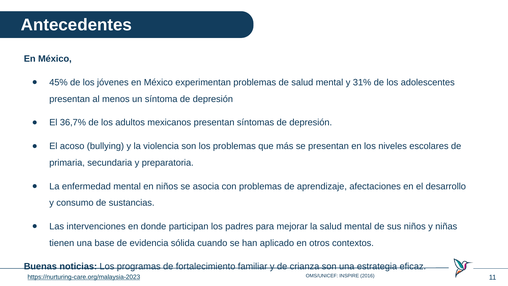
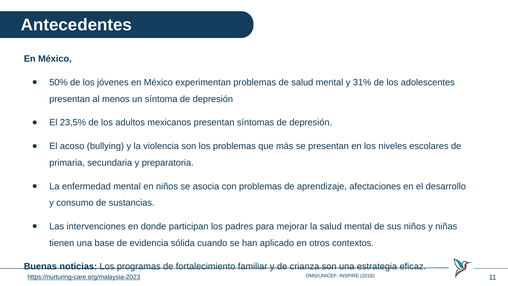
45%: 45% -> 50% (58, 82)
36,7%: 36,7% -> 23,5% (73, 122)
